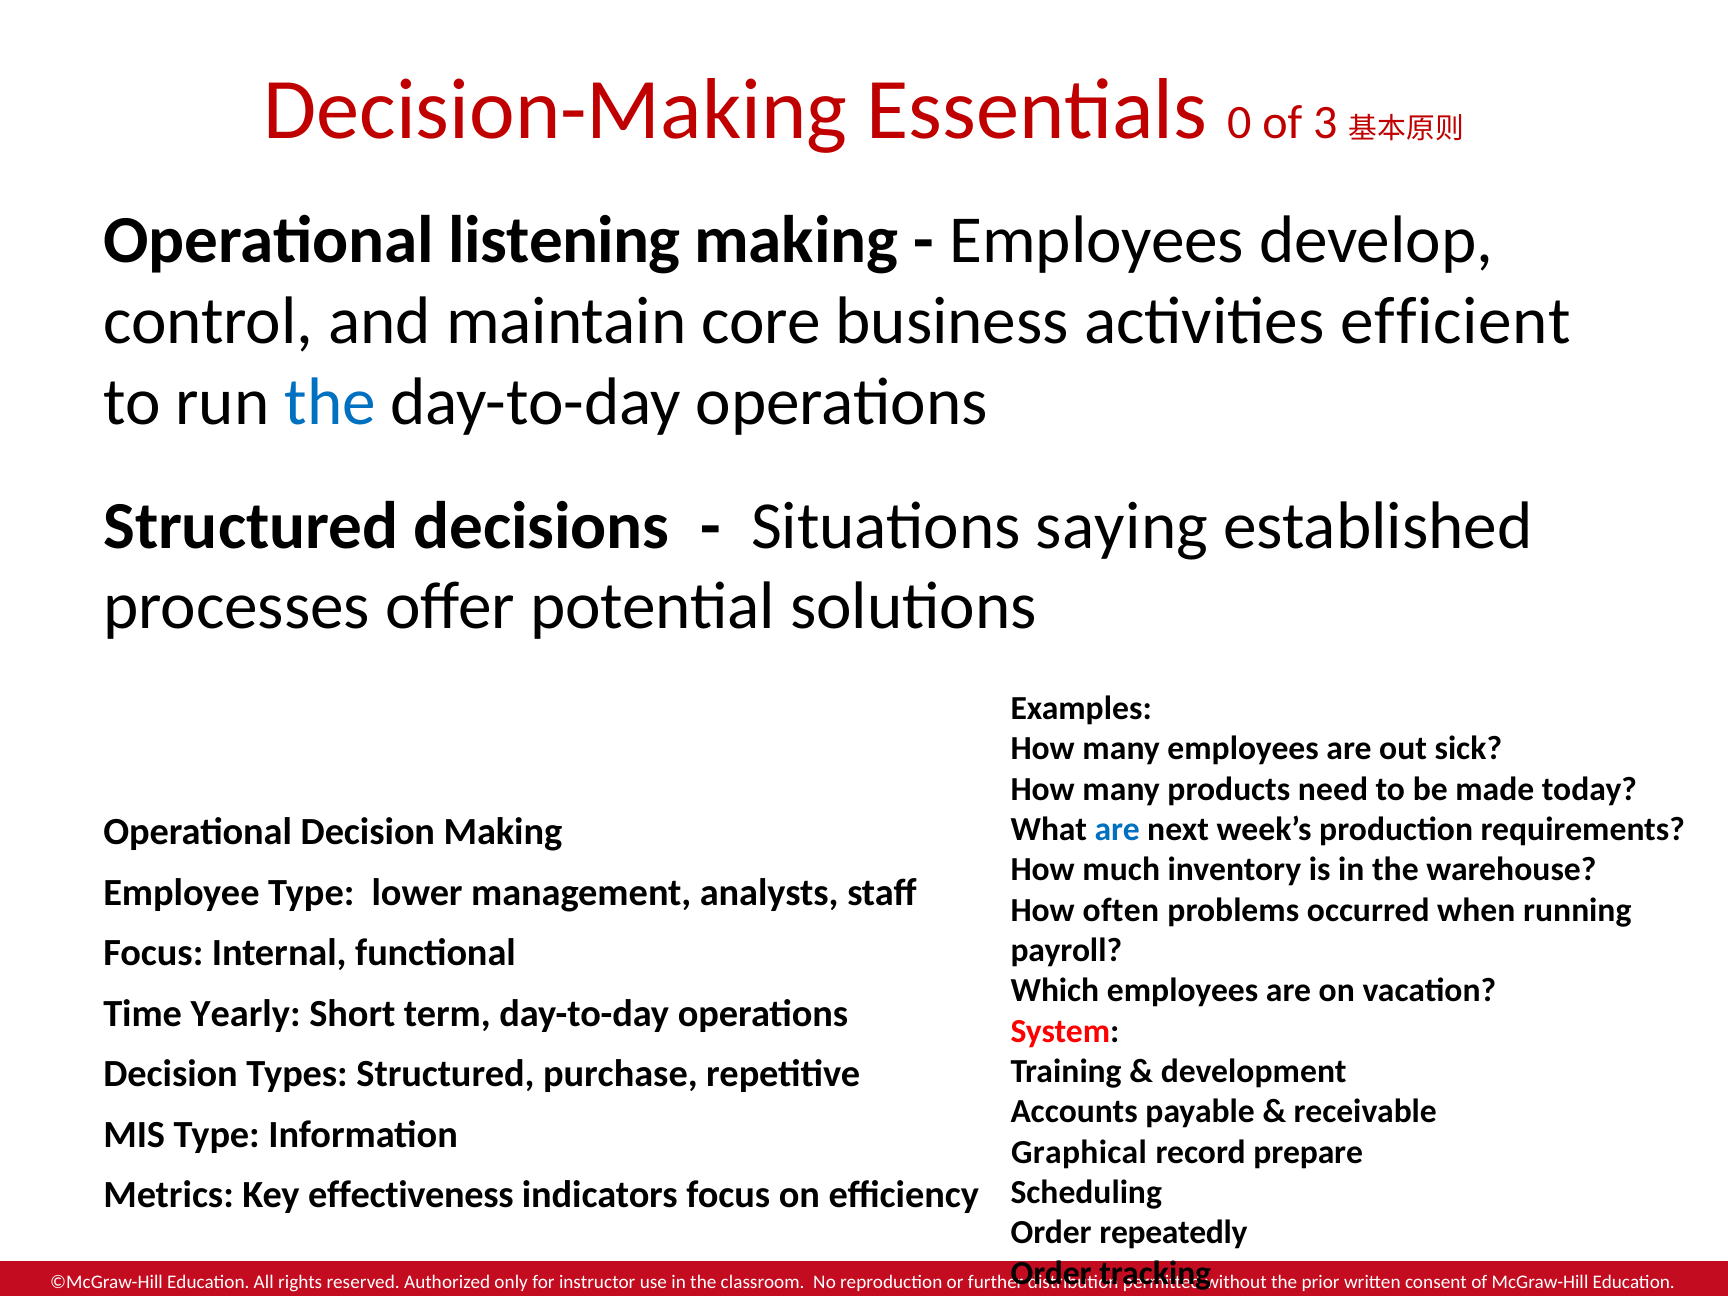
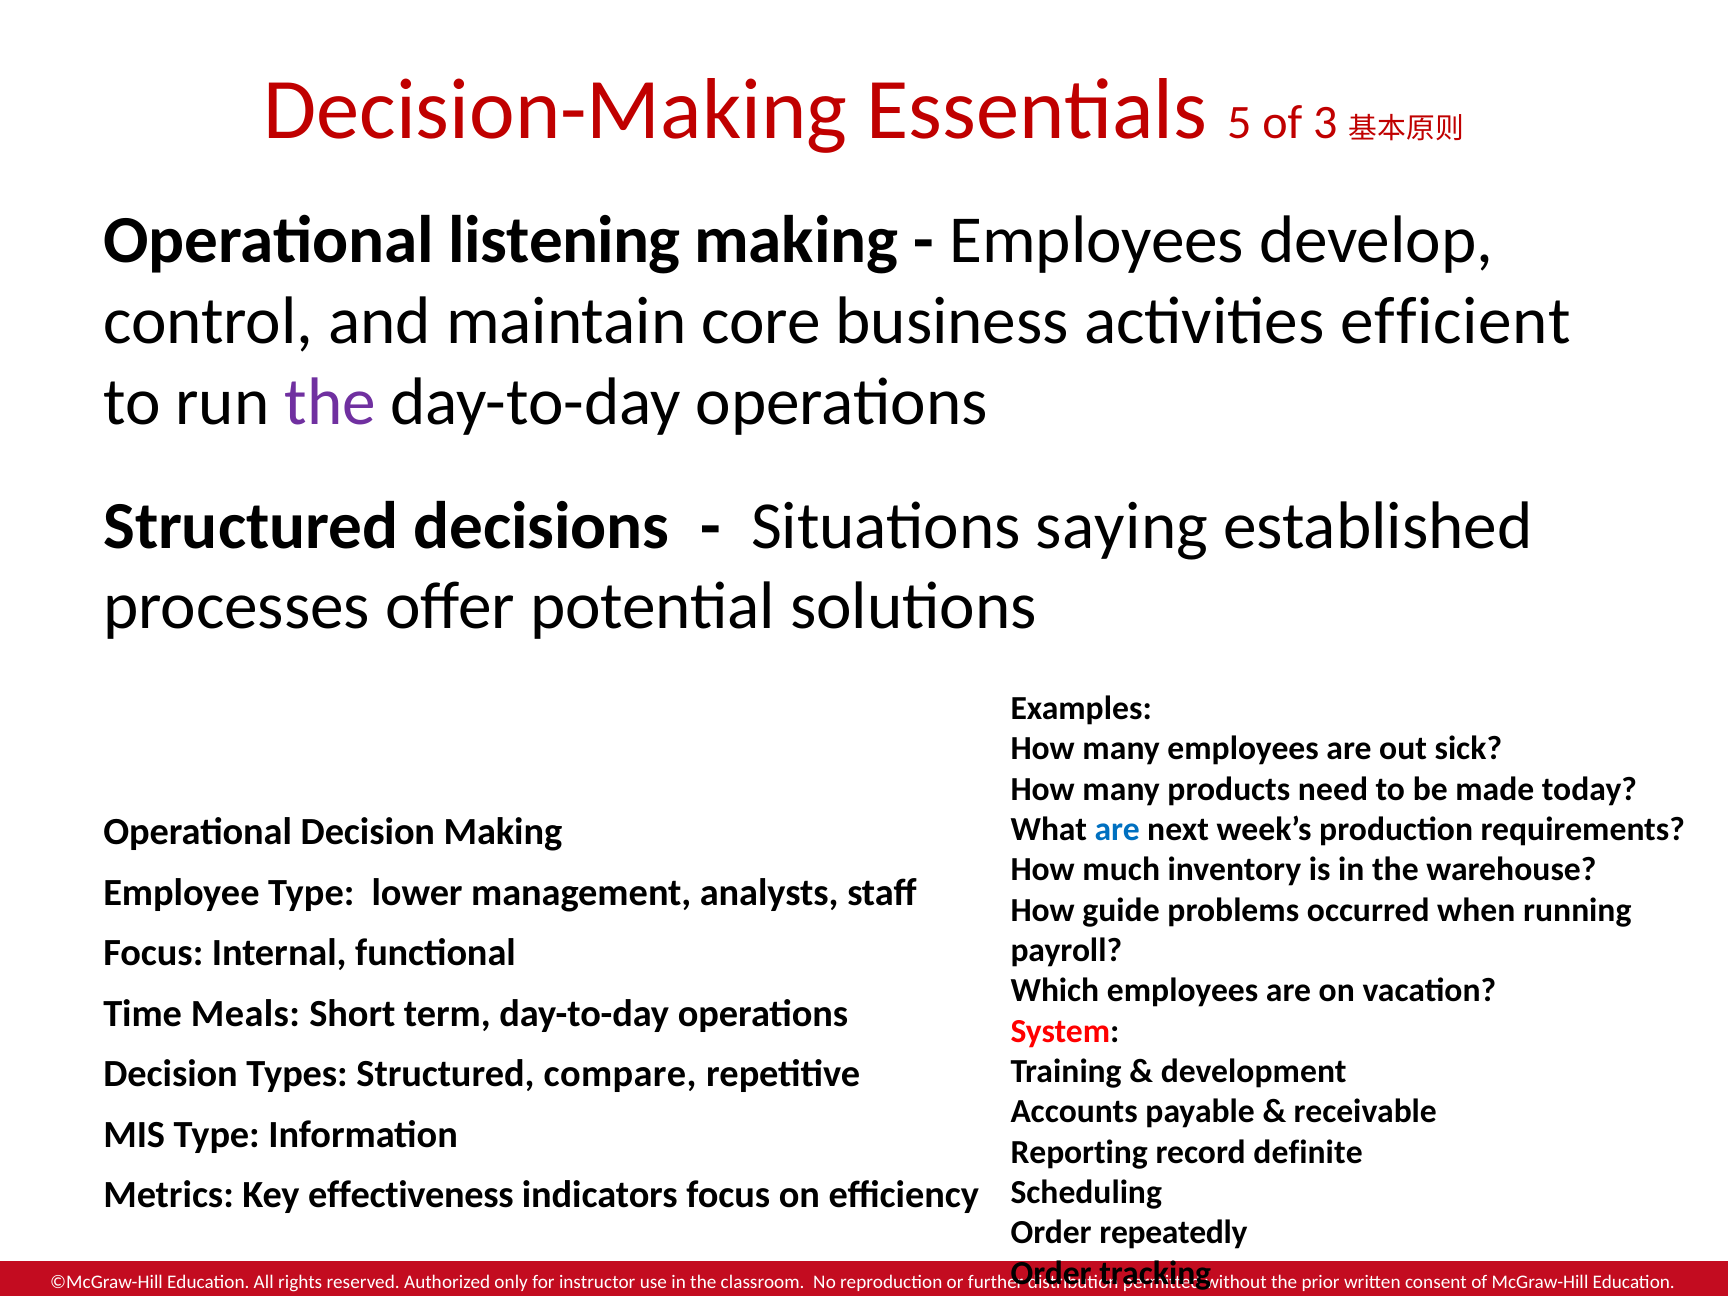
0: 0 -> 5 (1239, 122)
the colour: blue -> purple (330, 402)
often: often -> guide (1121, 910)
Yearly: Yearly -> Meals (245, 1014)
purchase: purchase -> compare (620, 1074)
Graphical: Graphical -> Reporting (1079, 1152)
prepare: prepare -> definite (1308, 1152)
